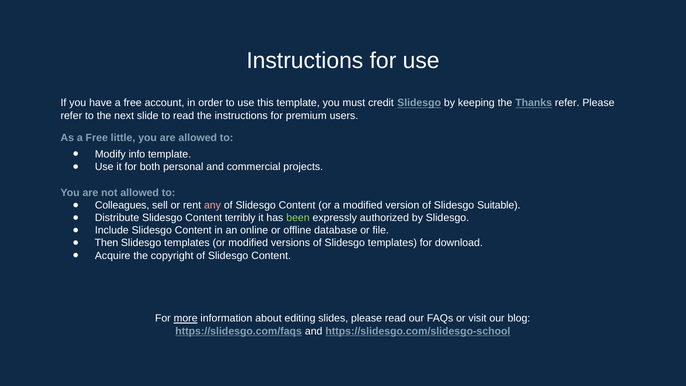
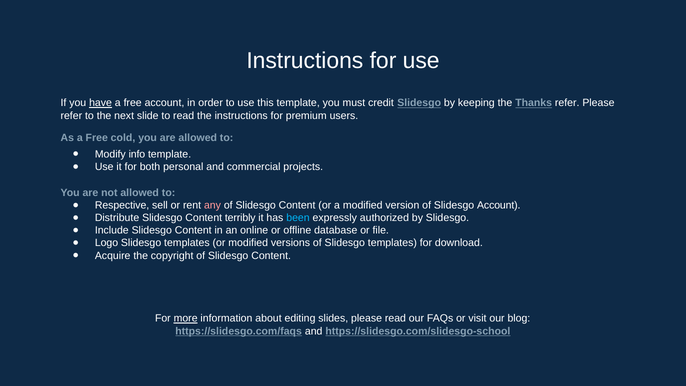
have underline: none -> present (101, 103)
little: little -> cold (123, 138)
Colleagues: Colleagues -> Respective (122, 205)
Slidesgo Suitable: Suitable -> Account (499, 205)
been colour: light green -> light blue (298, 218)
Then: Then -> Logo (106, 243)
